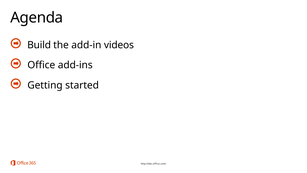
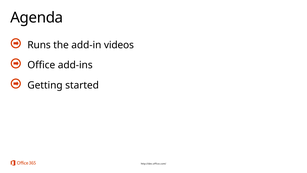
Build: Build -> Runs (39, 45)
